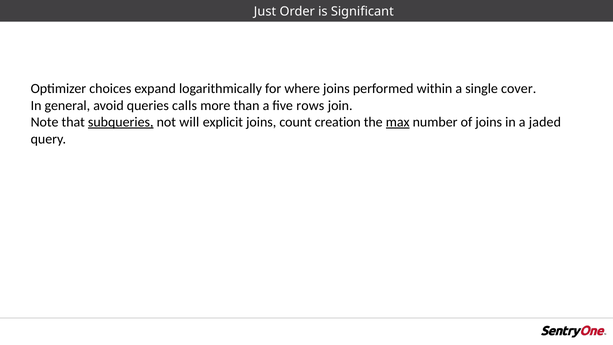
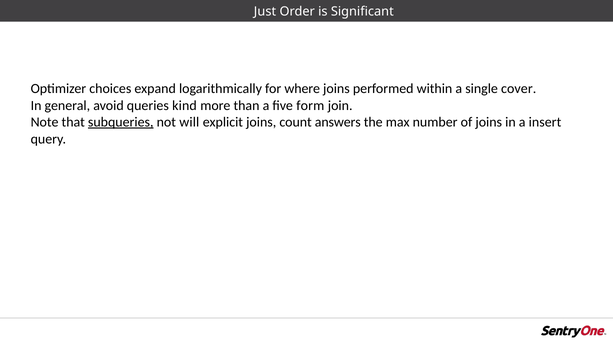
calls: calls -> kind (185, 105)
rows: rows -> form (310, 105)
creation: creation -> answers (338, 122)
max underline: present -> none (398, 122)
jaded: jaded -> insert (545, 122)
